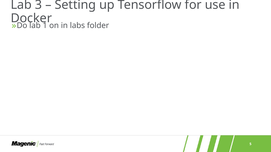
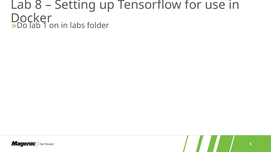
3: 3 -> 8 (39, 5)
